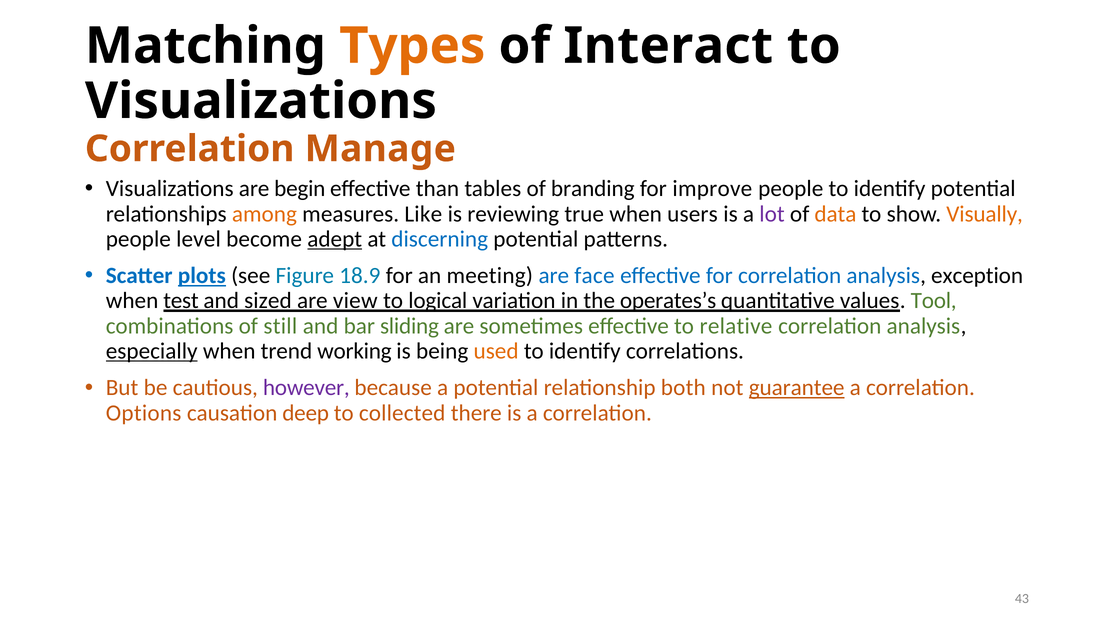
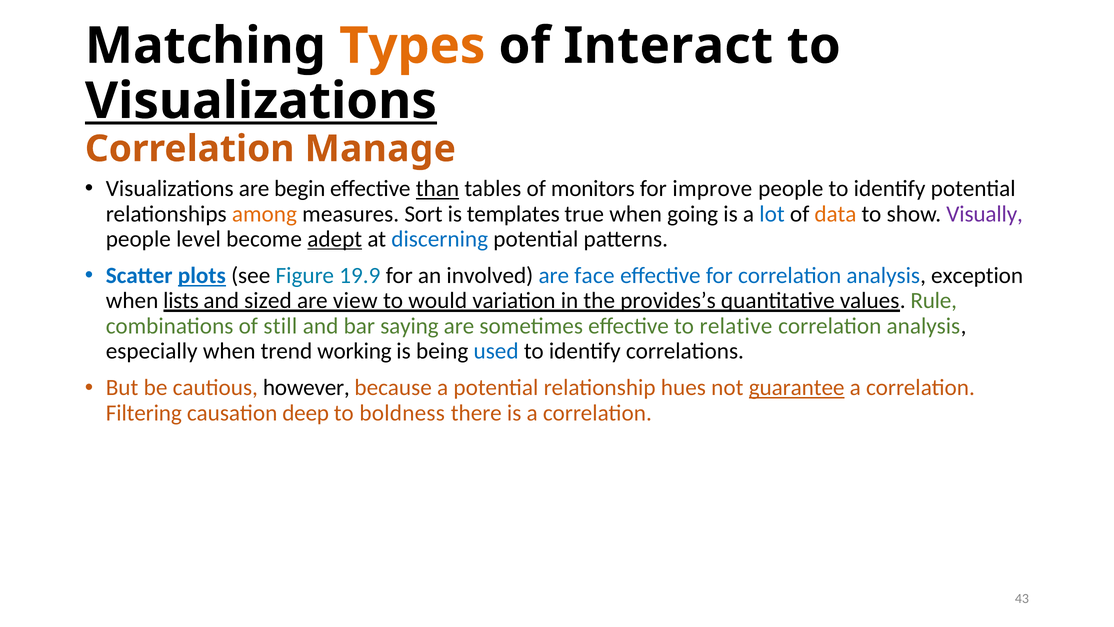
Visualizations underline: none -> present (261, 101)
than underline: none -> present (437, 189)
branding: branding -> monitors (593, 189)
Like: Like -> Sort (423, 214)
reviewing: reviewing -> templates (513, 214)
users: users -> going (693, 214)
lot colour: purple -> blue (772, 214)
Visually colour: orange -> purple (985, 214)
18.9: 18.9 -> 19.9 (360, 276)
meeting: meeting -> involved (490, 276)
test: test -> lists (181, 301)
logical: logical -> would (438, 301)
operates’s: operates’s -> provides’s (668, 301)
Tool: Tool -> Rule (934, 301)
sliding: sliding -> saying (409, 326)
especially underline: present -> none (152, 351)
used colour: orange -> blue (496, 351)
however colour: purple -> black (306, 388)
both: both -> hues (683, 388)
Options: Options -> Filtering (144, 413)
collected: collected -> boldness (402, 413)
